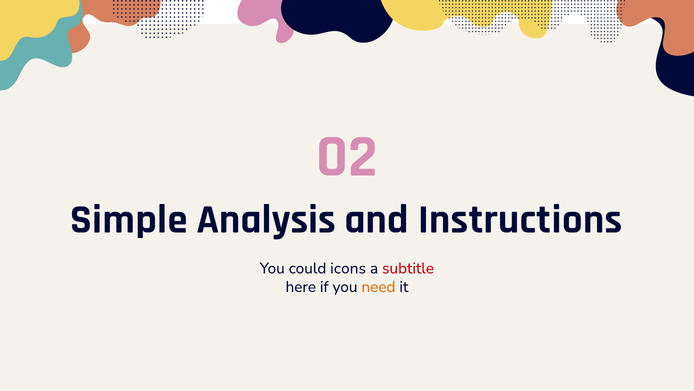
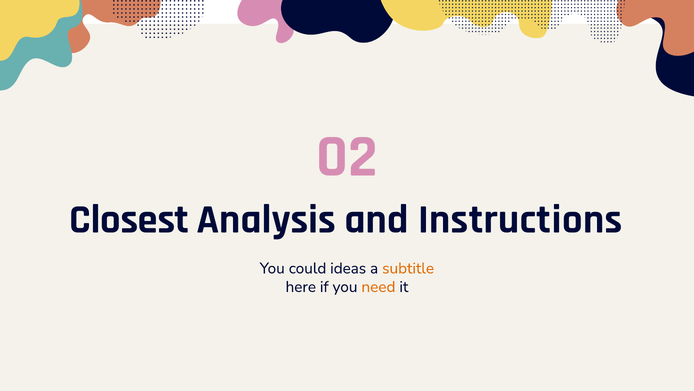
Simple: Simple -> Closest (129, 219)
icons: icons -> ideas (348, 268)
subtitle colour: red -> orange (408, 268)
